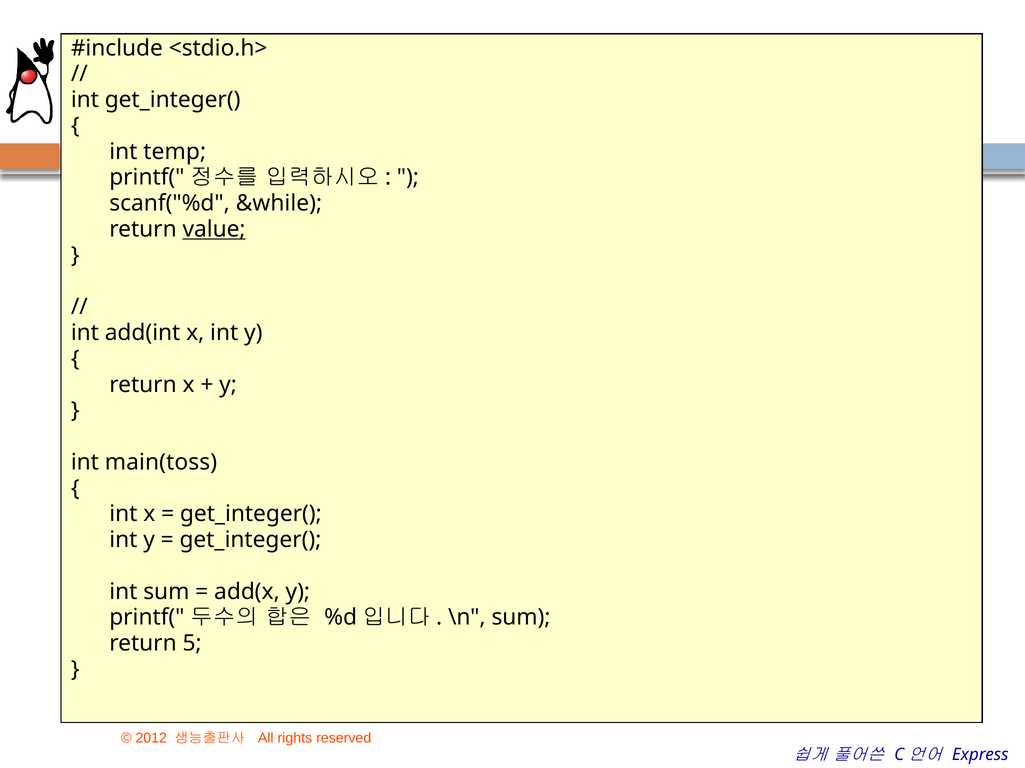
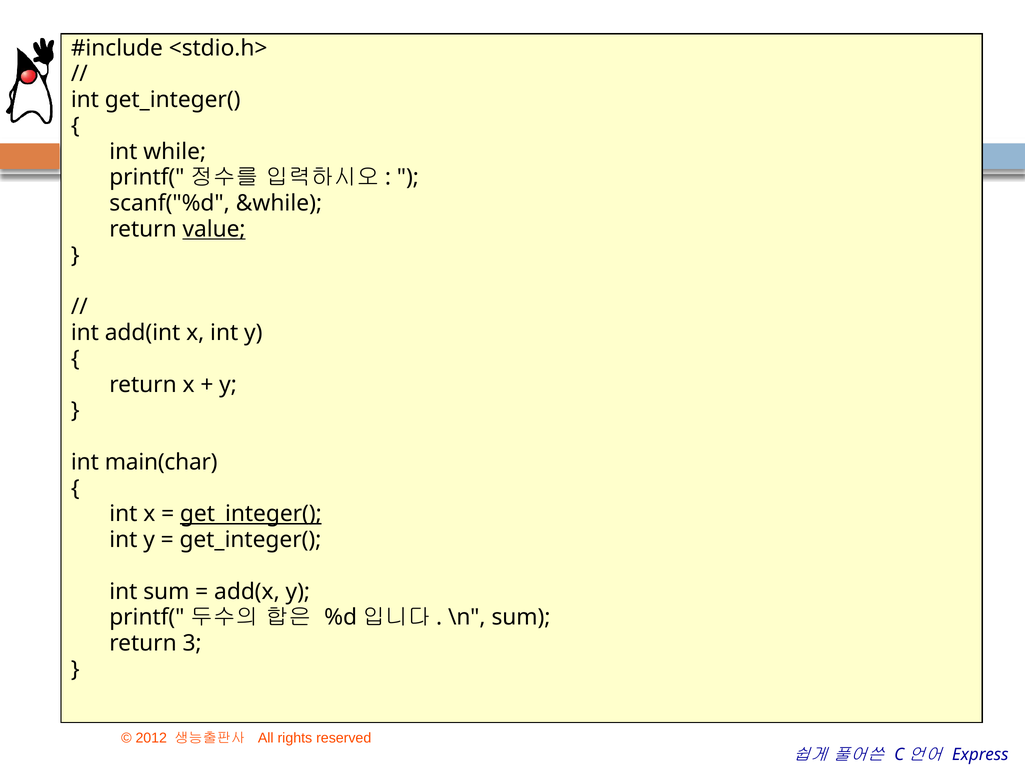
temp: temp -> while (175, 152)
main(toss: main(toss -> main(char (161, 463)
get_integer( underline: none -> present (251, 514)
5: 5 -> 3 (192, 644)
